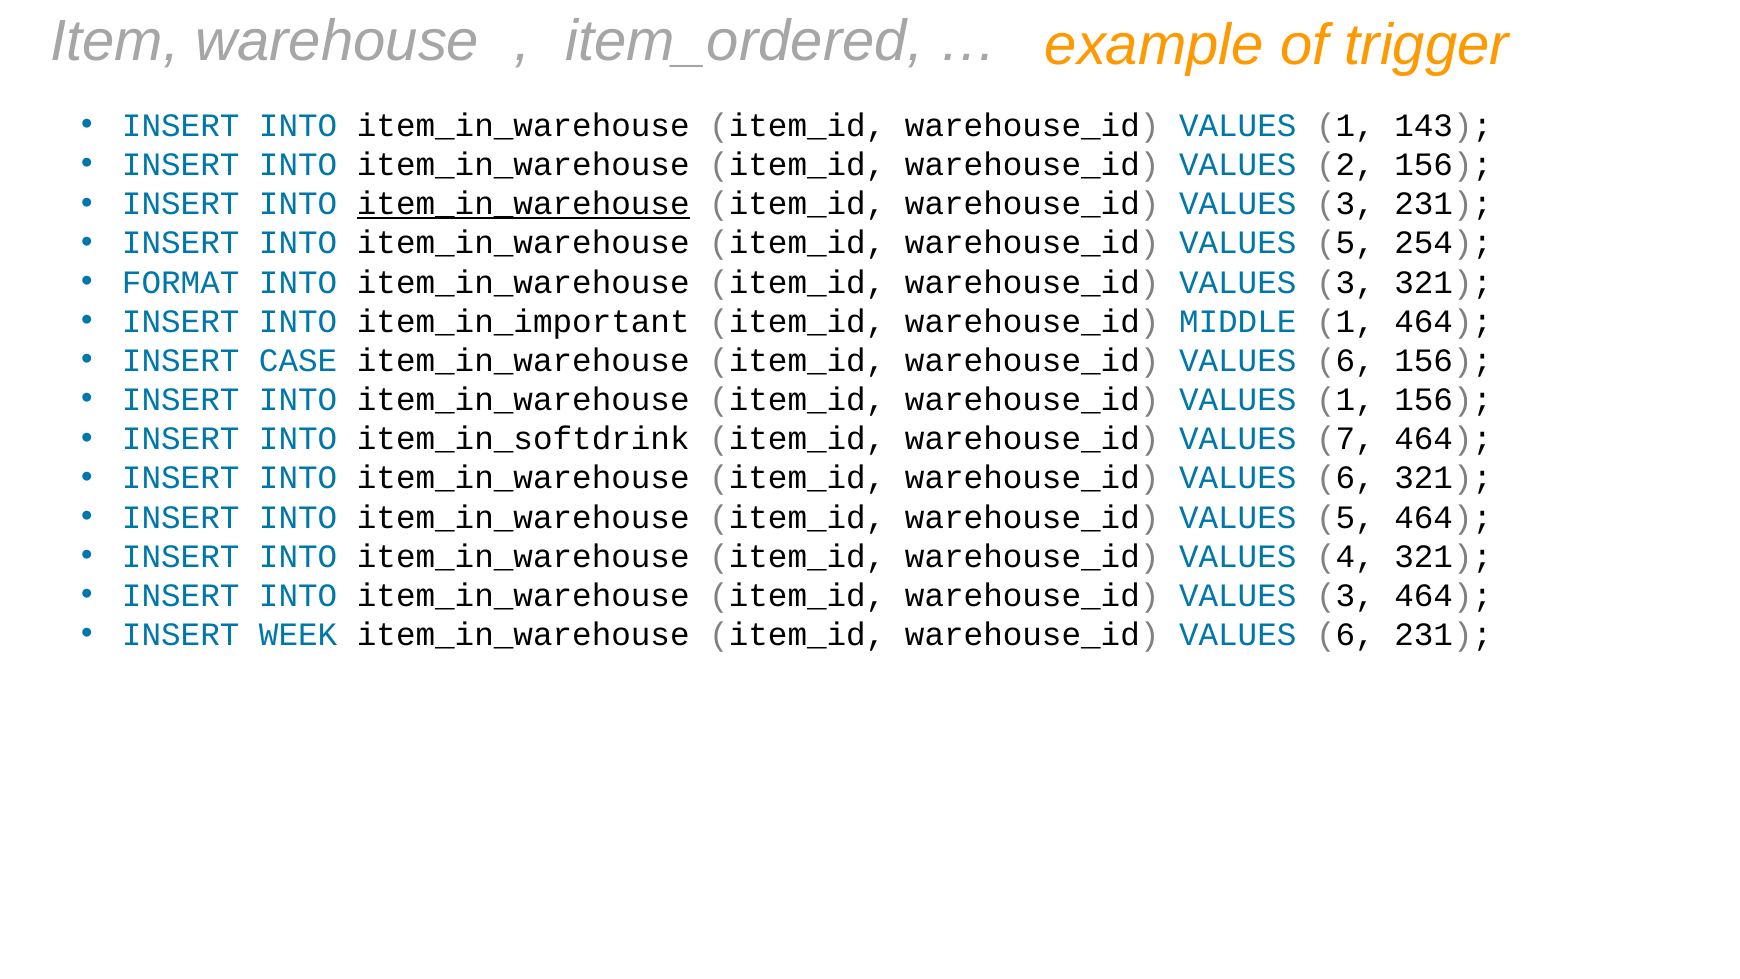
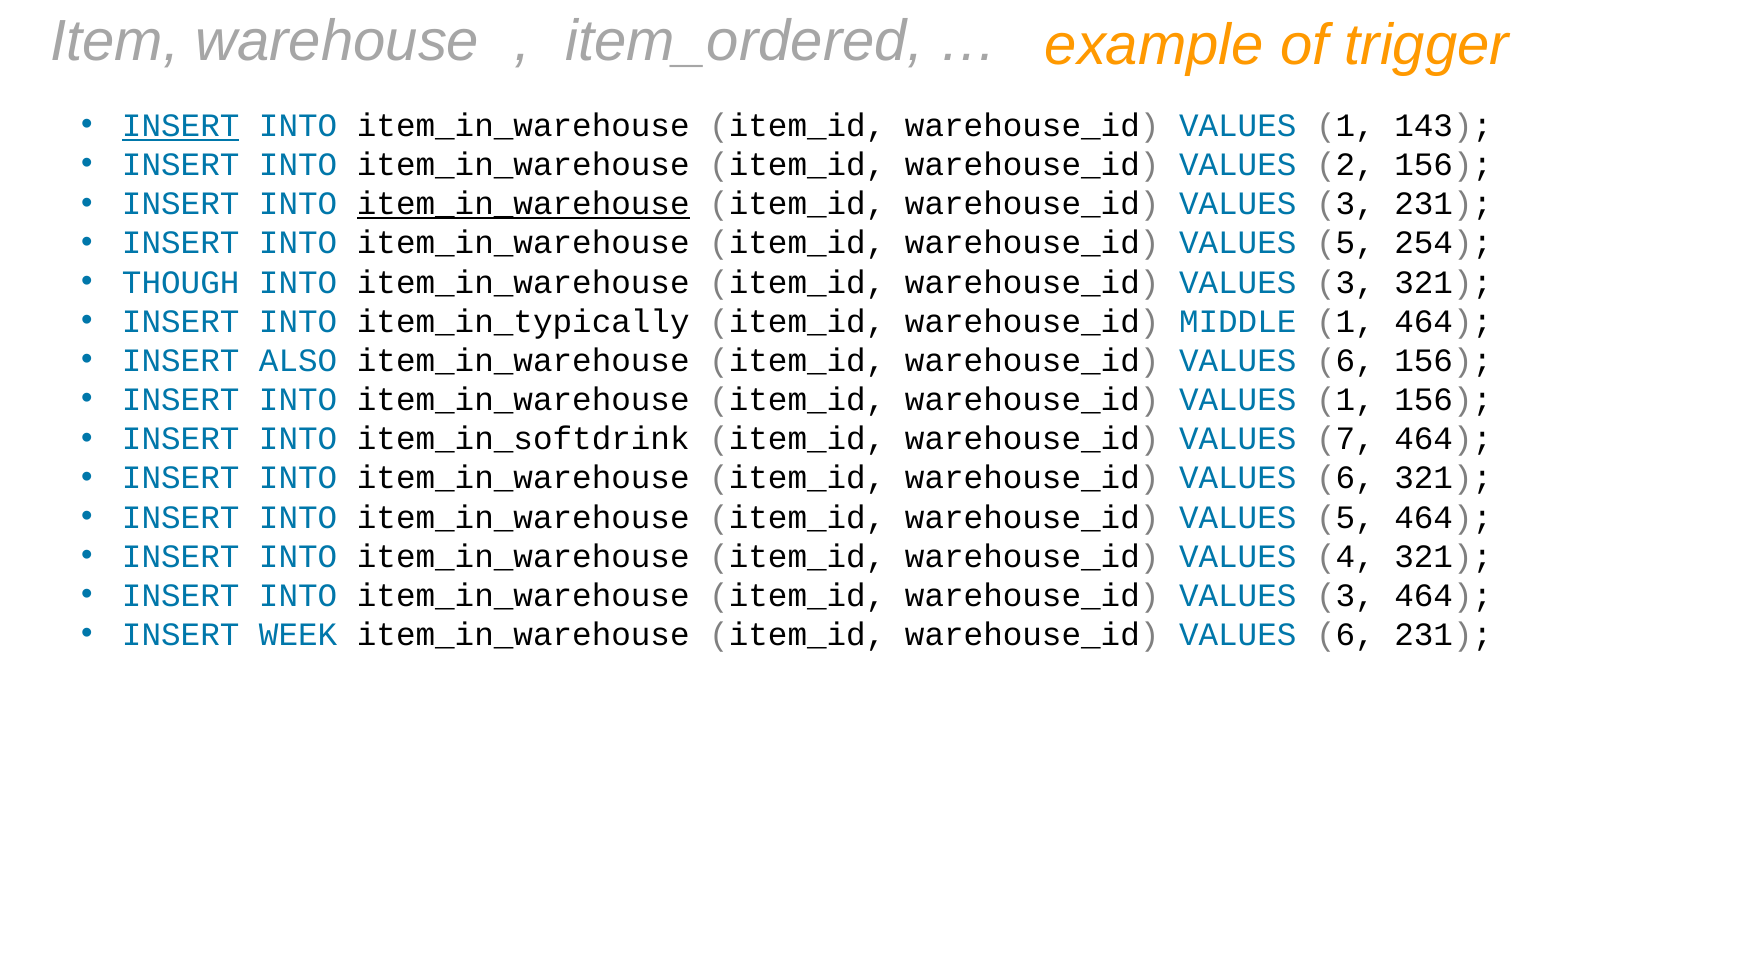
INSERT underline: none -> present (181, 126)
FORMAT: FORMAT -> THOUGH (181, 282)
item_in_important: item_in_important -> item_in_typically (523, 321)
CASE: CASE -> ALSO (298, 361)
